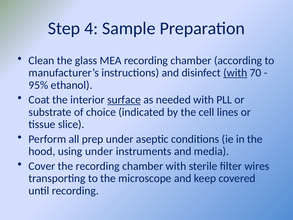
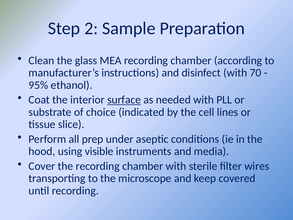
4: 4 -> 2 (91, 28)
with underline: present -> none (235, 73)
using under: under -> visible (99, 151)
